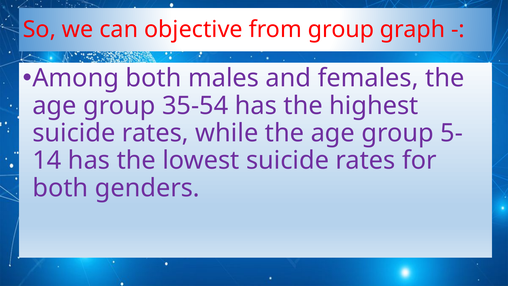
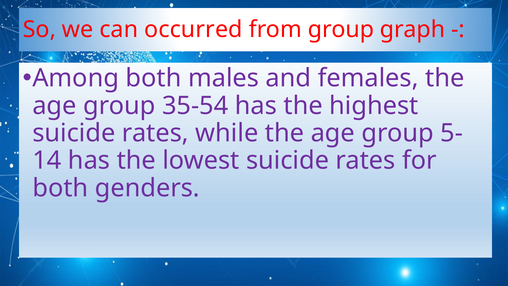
objective: objective -> occurred (193, 29)
